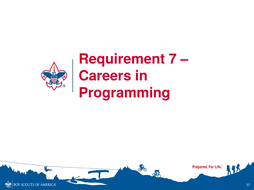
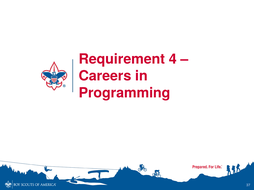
7: 7 -> 4 (173, 59)
